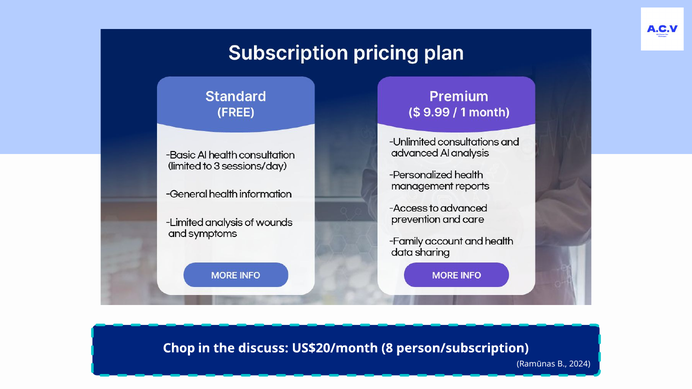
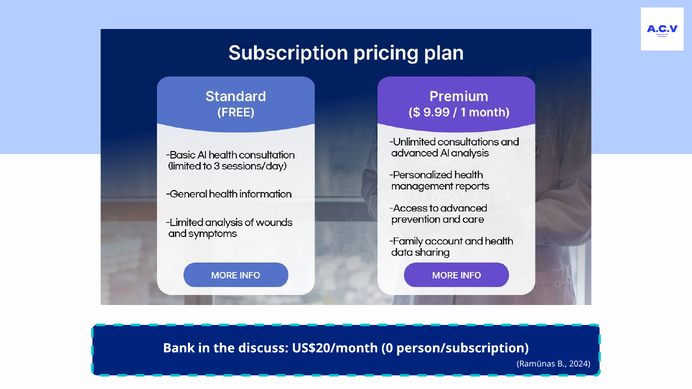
Chop: Chop -> Bank (179, 348)
8: 8 -> 0 (387, 348)
